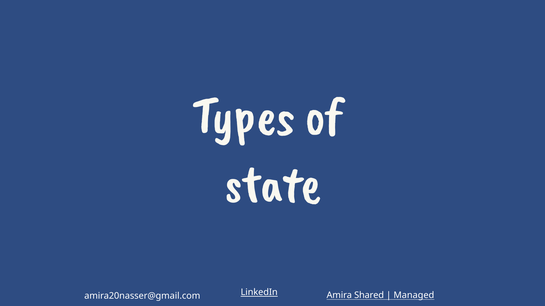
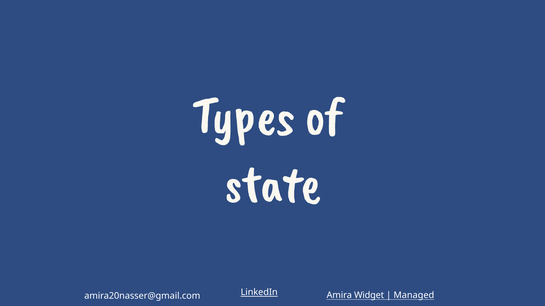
Shared: Shared -> Widget (369, 296)
